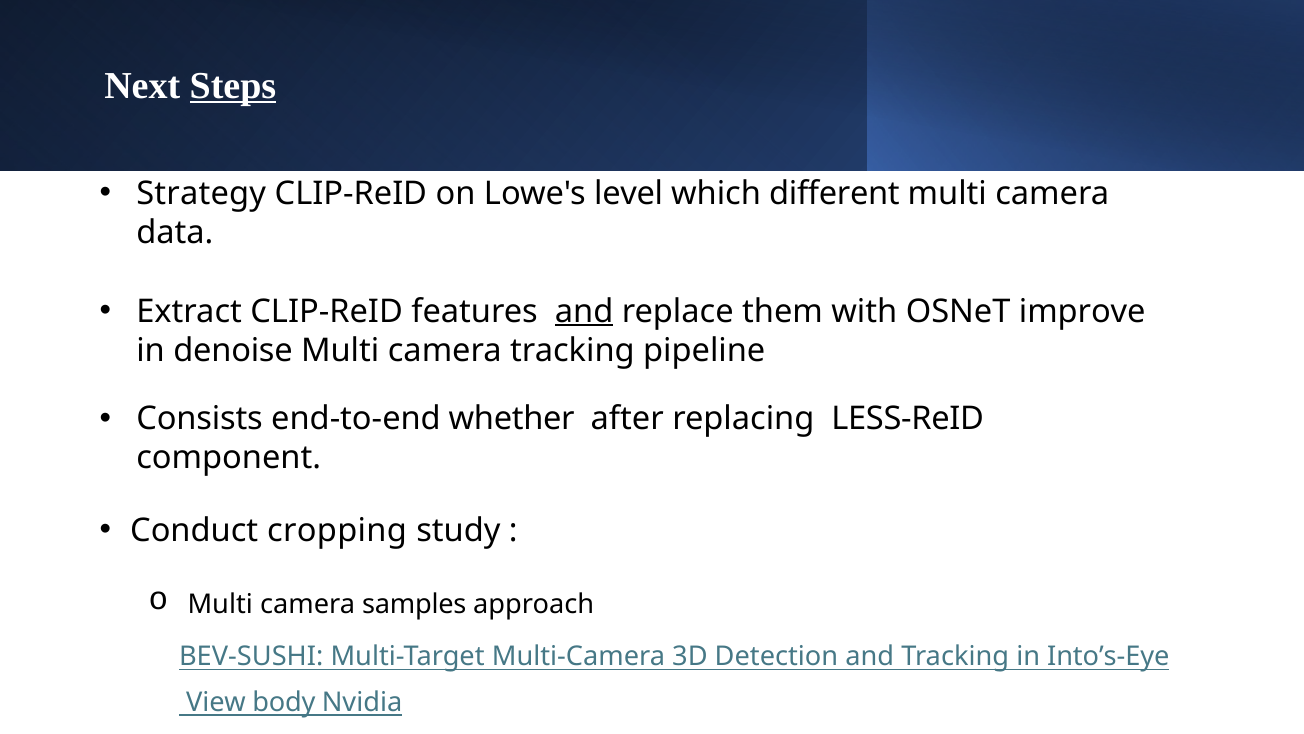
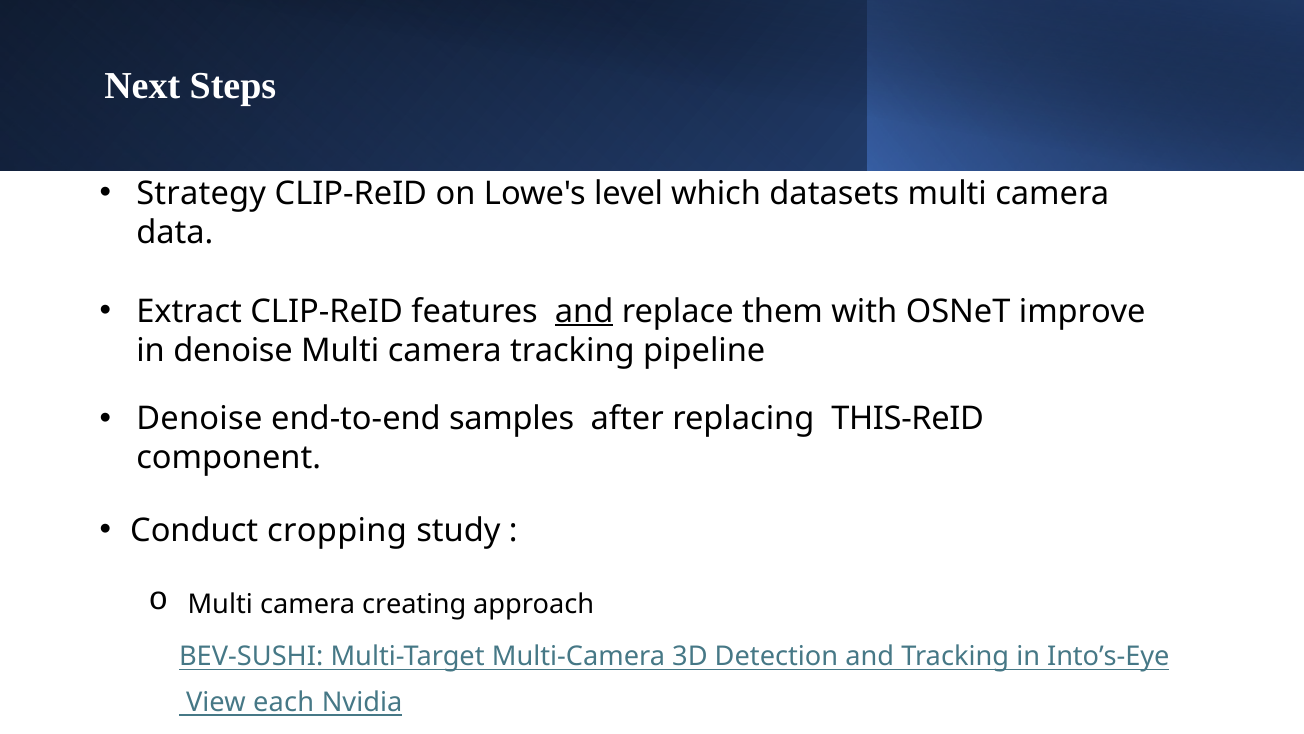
Steps underline: present -> none (233, 85)
different: different -> datasets (834, 194)
Consists: Consists -> Denoise (199, 419)
whether: whether -> samples (512, 419)
LESS-ReID: LESS-ReID -> THIS-ReID (908, 419)
samples: samples -> creating (414, 604)
body: body -> each (284, 702)
